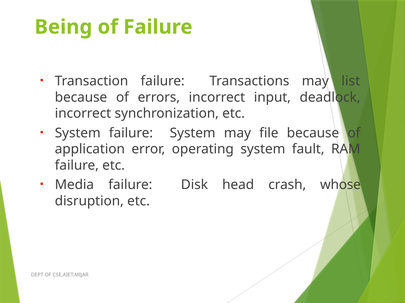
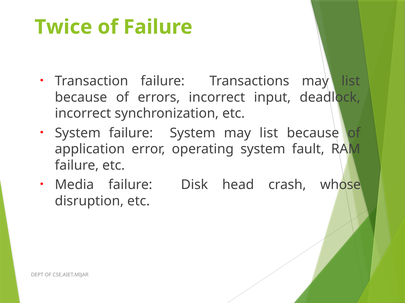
Being: Being -> Twice (63, 27)
System may file: file -> list (269, 133)
